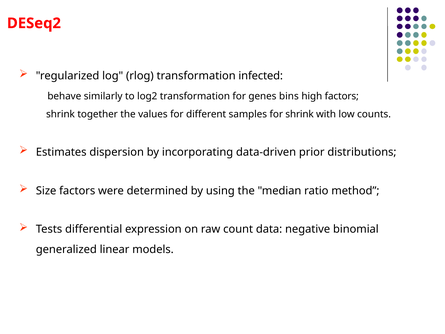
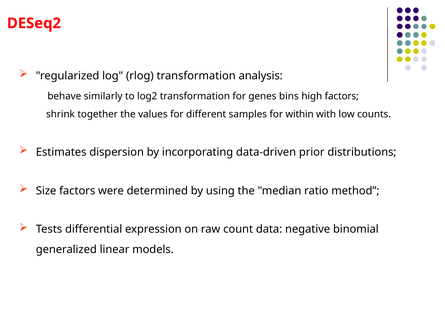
infected: infected -> analysis (261, 76)
for shrink: shrink -> within (300, 114)
